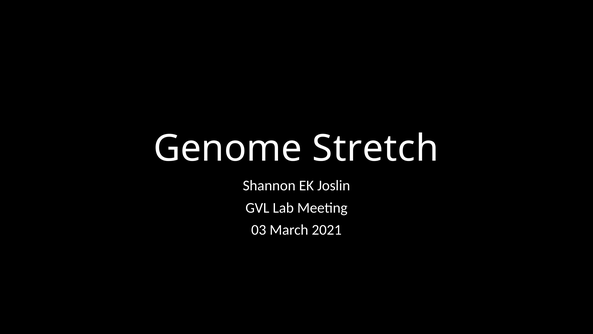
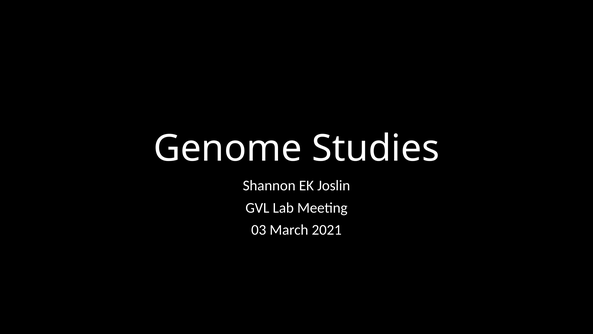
Stretch: Stretch -> Studies (376, 148)
